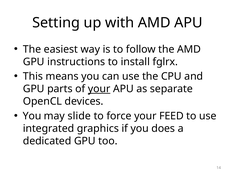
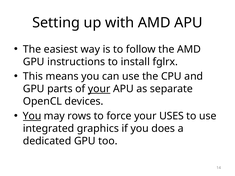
You underline: none -> present (32, 116)
slide: slide -> rows (79, 116)
FEED: FEED -> USES (171, 116)
